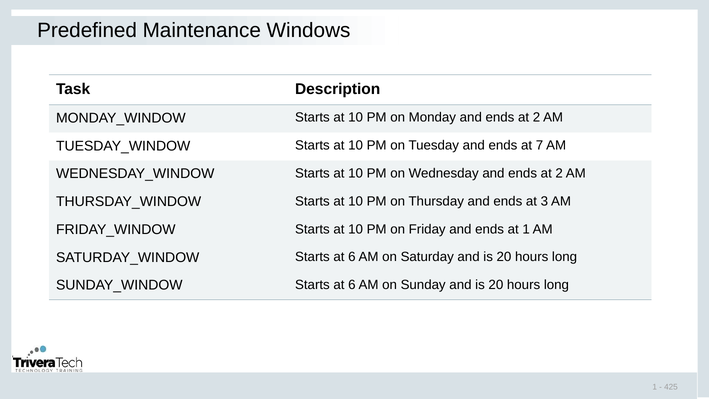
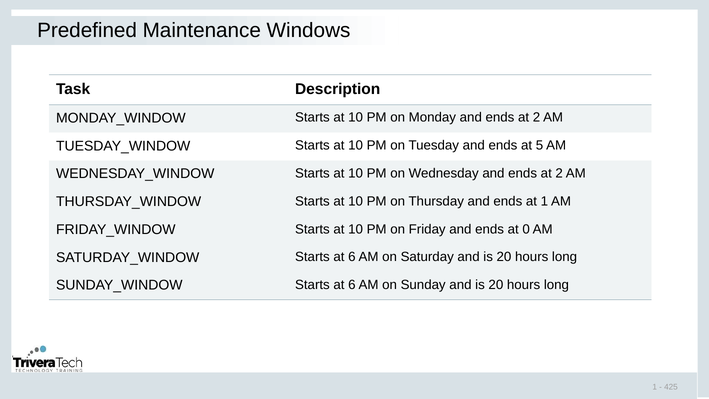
7: 7 -> 5 (539, 146)
at 3: 3 -> 1 (544, 201)
at 1: 1 -> 0 (526, 229)
